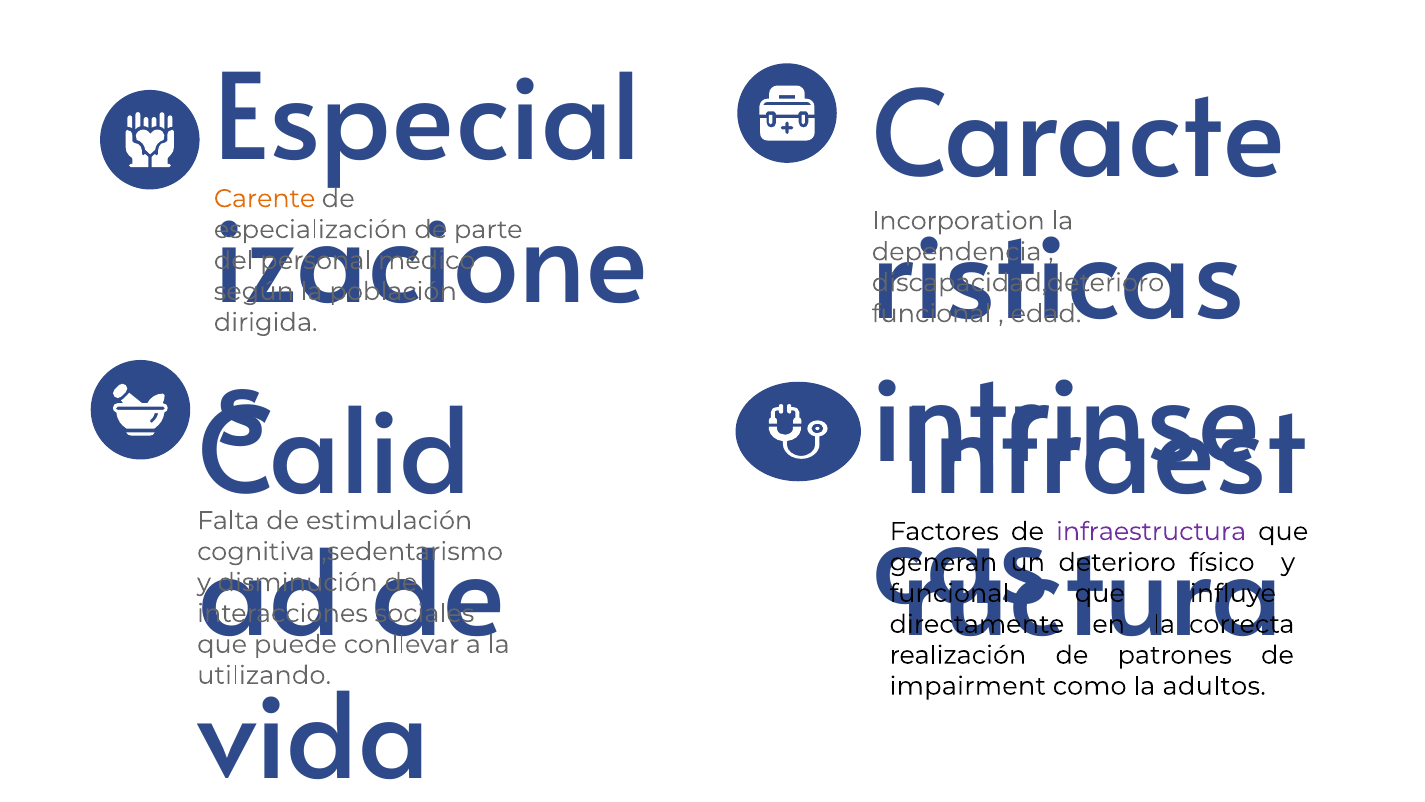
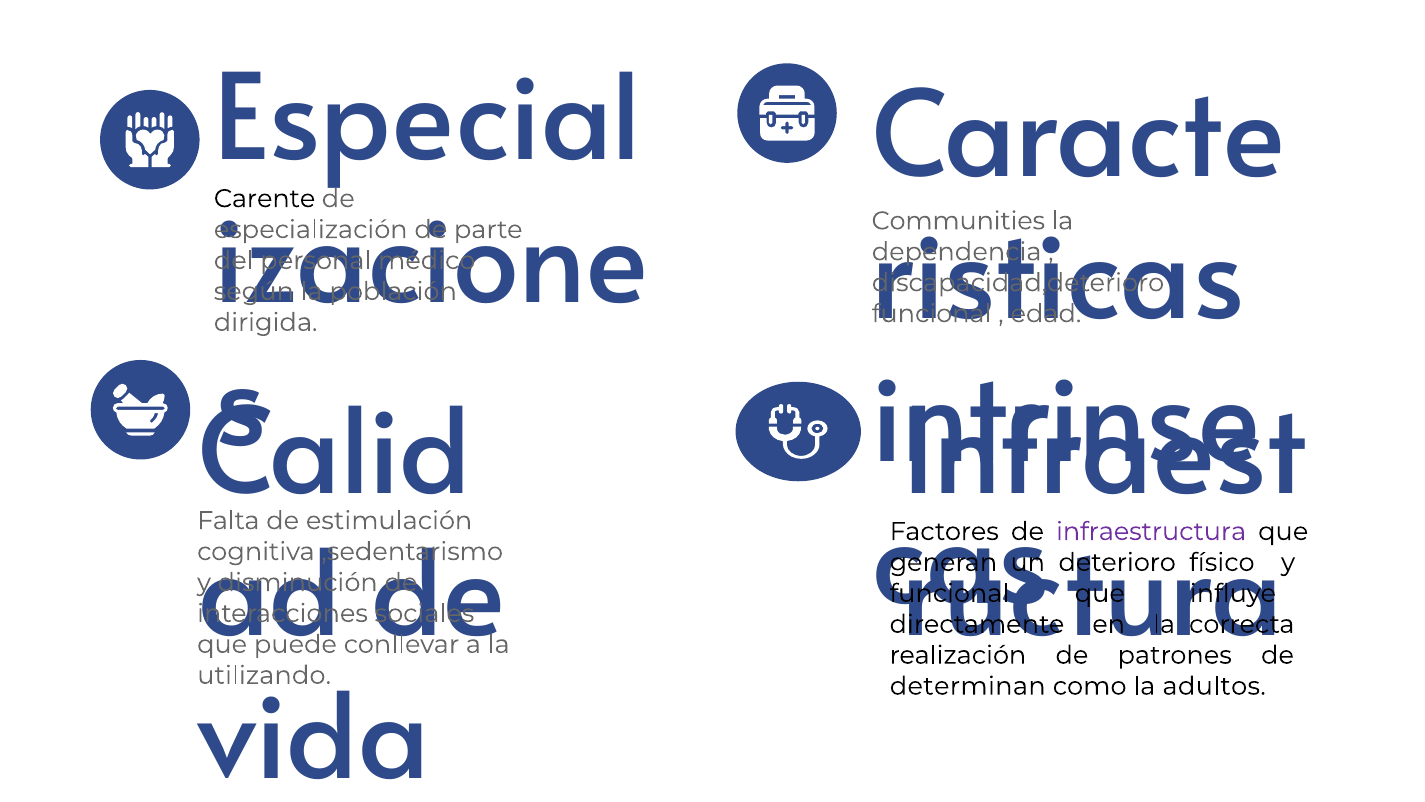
Carente colour: orange -> black (265, 199)
Incorporation: Incorporation -> Communities (958, 221)
impairment: impairment -> determinan (968, 686)
